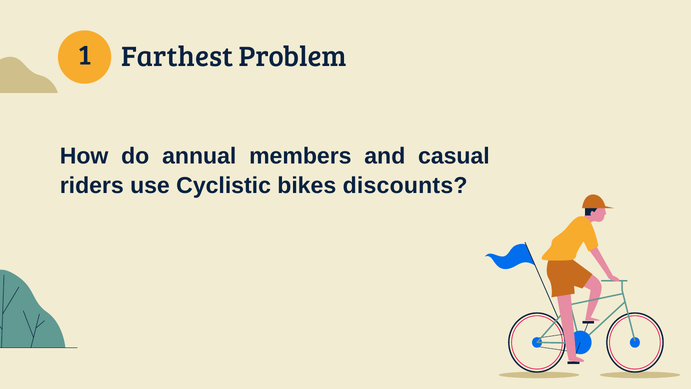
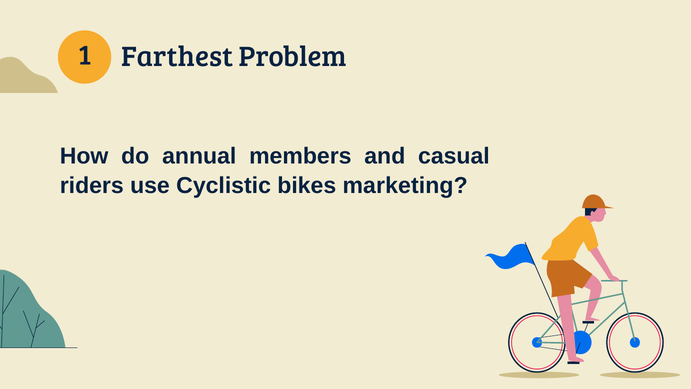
discounts: discounts -> marketing (405, 186)
